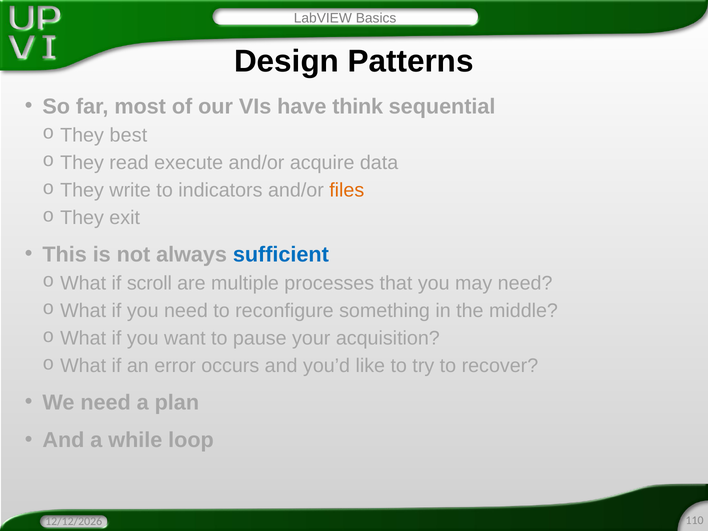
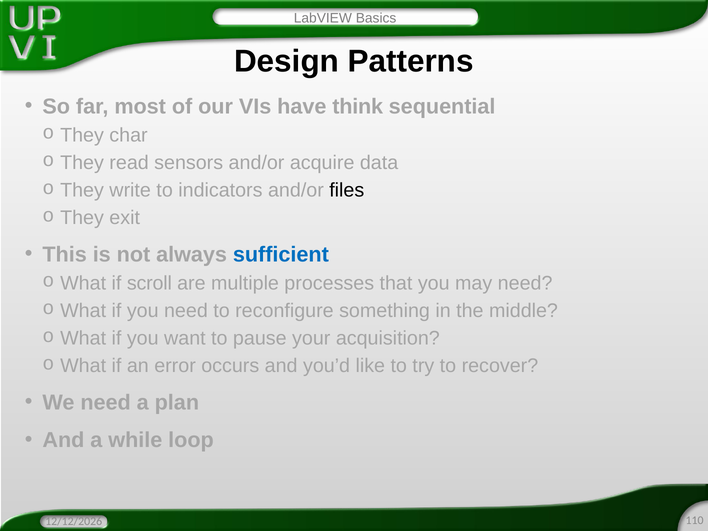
best: best -> char (128, 135)
execute: execute -> sensors (189, 163)
files colour: orange -> black (347, 190)
